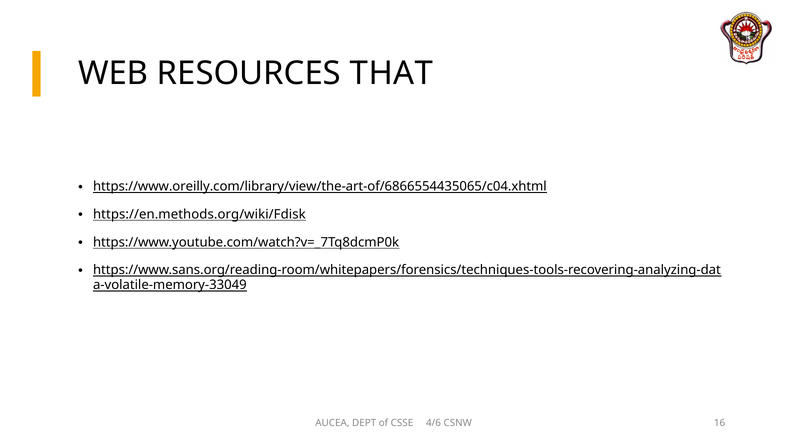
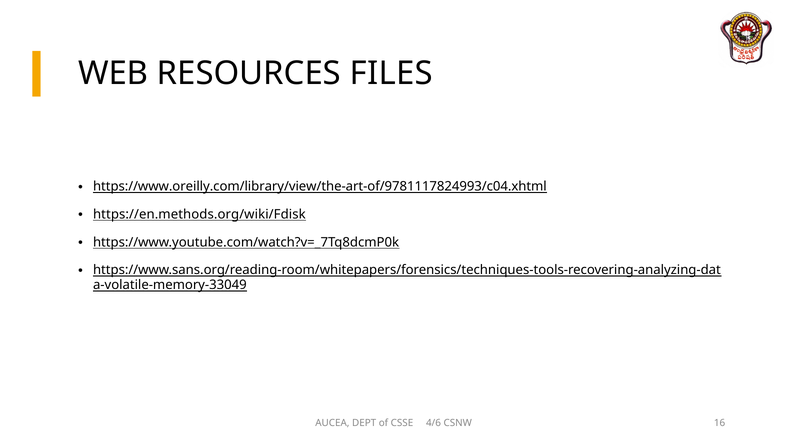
THAT: THAT -> FILES (391, 74)
https://www.oreilly.com/library/view/the-art-of/6866554435065/c04.xhtml: https://www.oreilly.com/library/view/the-art-of/6866554435065/c04.xhtml -> https://www.oreilly.com/library/view/the-art-of/9781117824993/c04.xhtml (320, 187)
